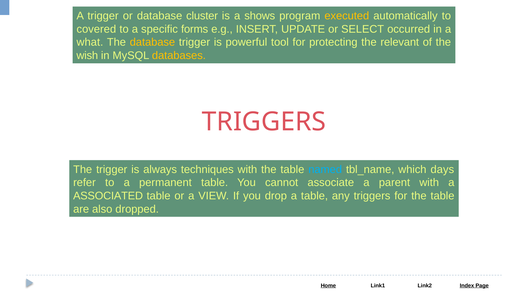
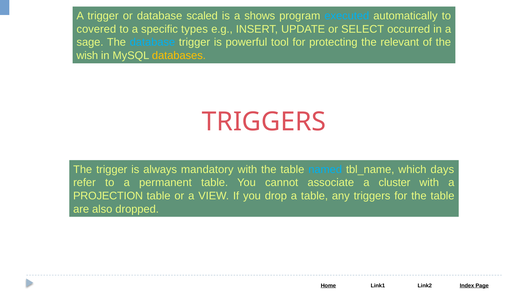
cluster: cluster -> scaled (202, 16)
executed colour: yellow -> light blue (347, 16)
forms: forms -> types (195, 29)
what: what -> sage (90, 42)
database colour: yellow -> light blue (152, 42)
techniques: techniques -> mandatory (207, 169)
parent: parent -> cluster (395, 183)
ASSOCIATED: ASSOCIATED -> PROJECTION (108, 196)
